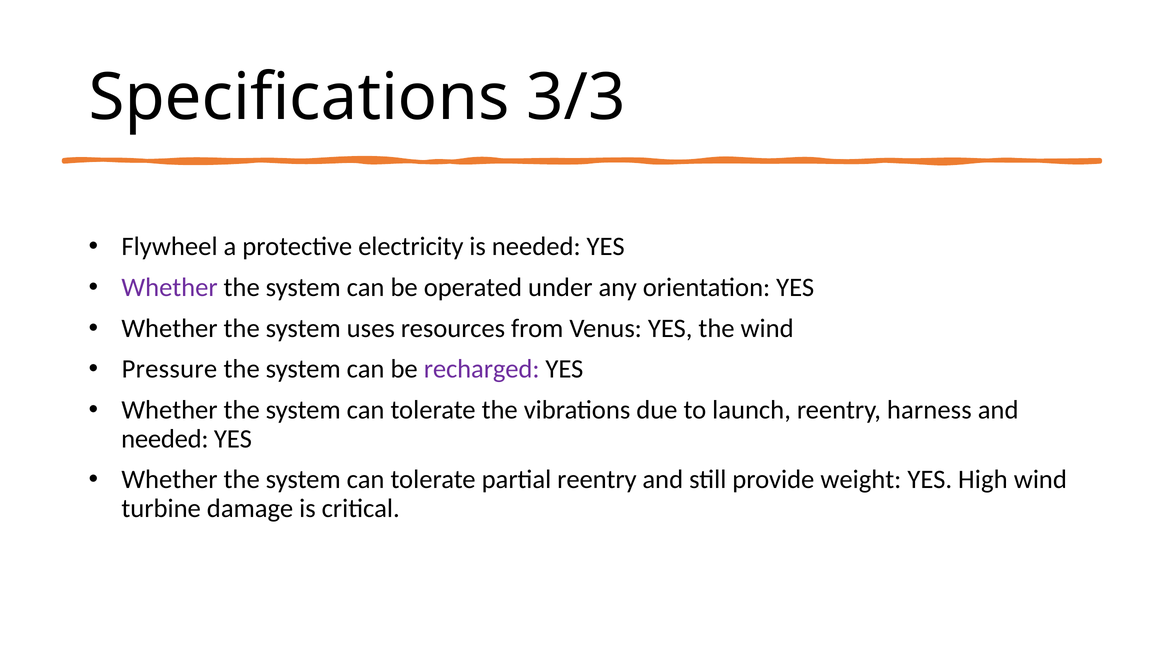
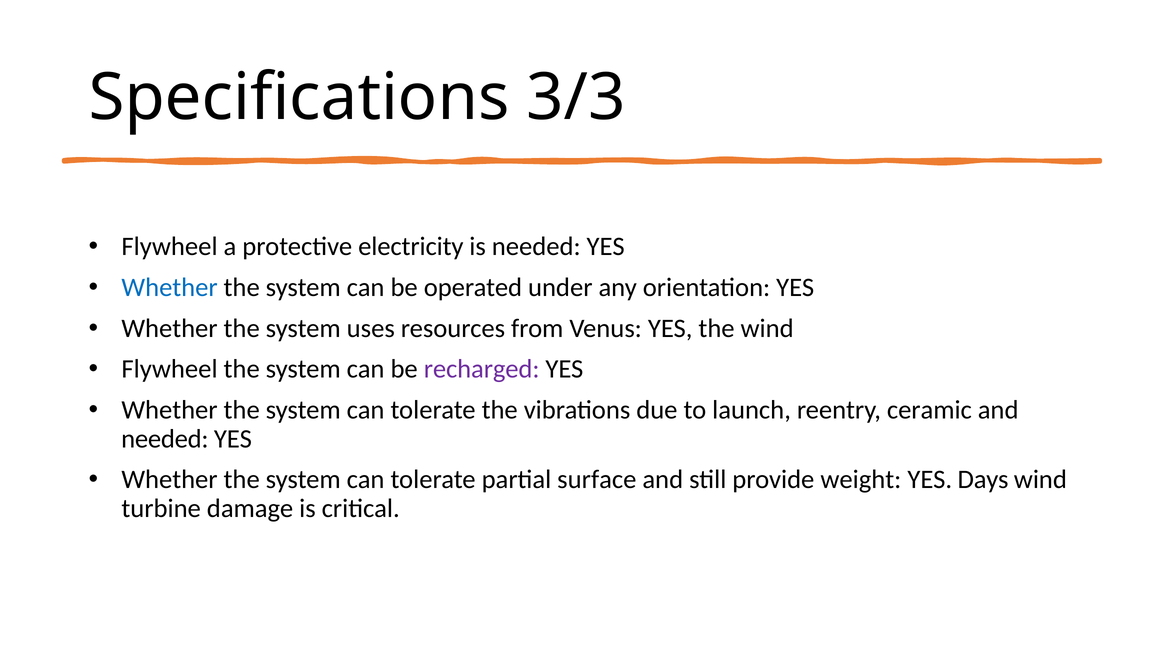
Whether colour: purple -> blue (170, 288)
Pressure: Pressure -> Flywheel (170, 370)
harness: harness -> ceramic (929, 410)
partial reentry: reentry -> surface (597, 480)
High: High -> Days (983, 480)
